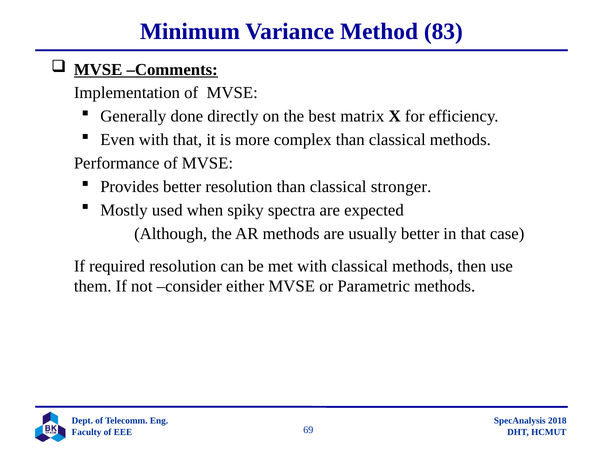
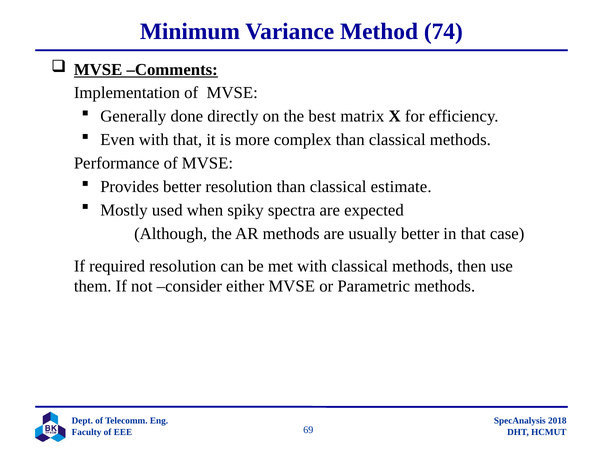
83: 83 -> 74 (443, 32)
stronger: stronger -> estimate (401, 187)
